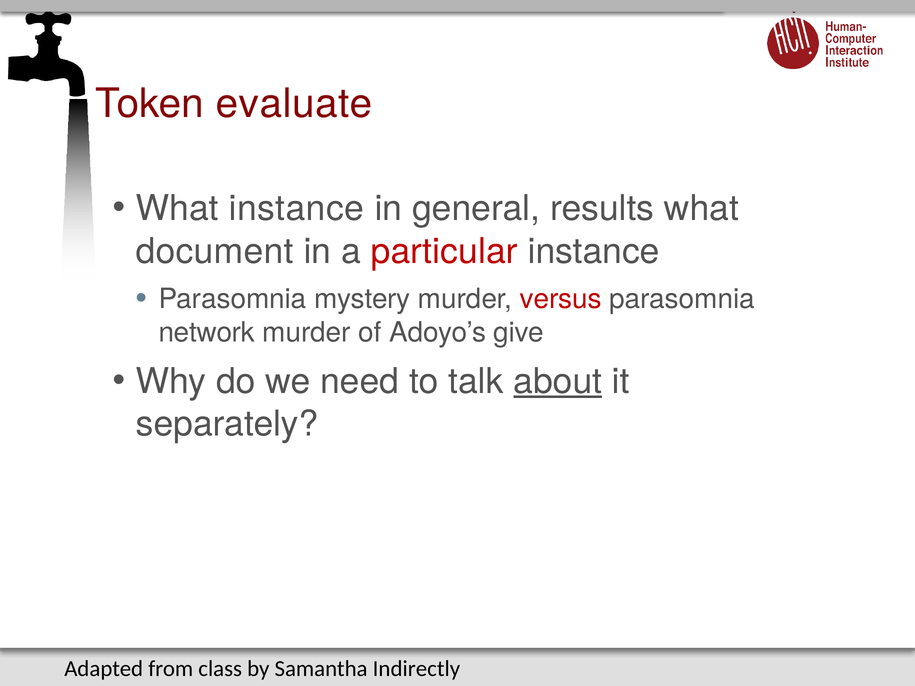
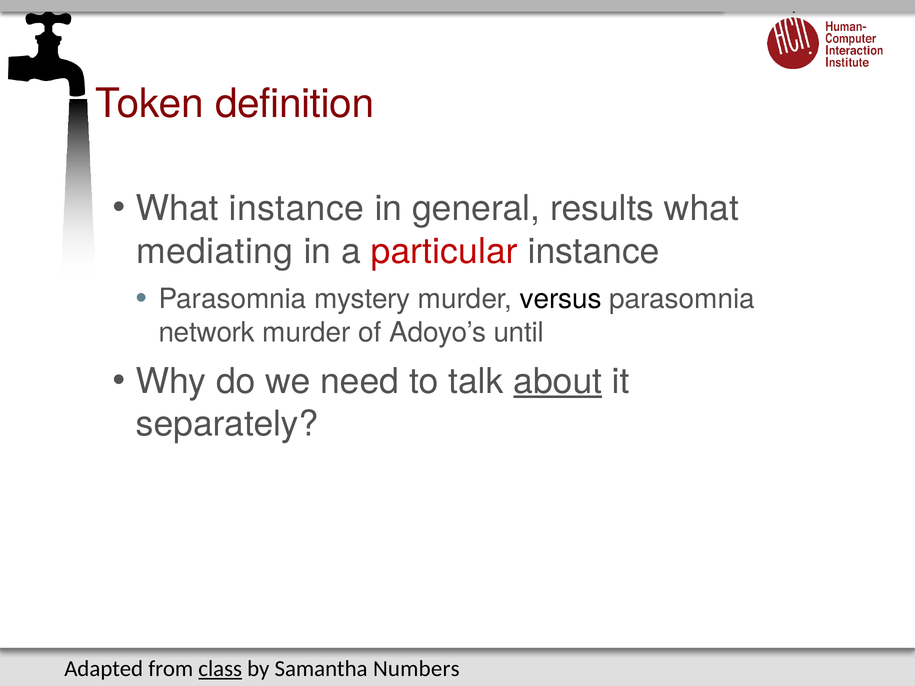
evaluate: evaluate -> definition (295, 104)
document: document -> mediating (215, 251)
versus colour: red -> black (561, 299)
give: give -> until (519, 333)
class underline: none -> present (220, 669)
Indirectly: Indirectly -> Numbers (416, 669)
